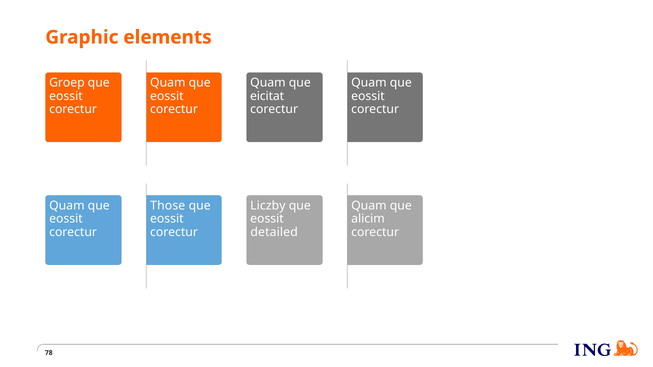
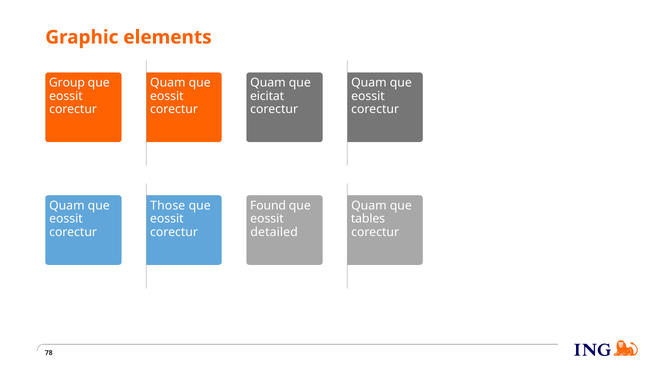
Groep: Groep -> Group (67, 83)
Liczby: Liczby -> Found (268, 206)
alicim: alicim -> tables (368, 219)
